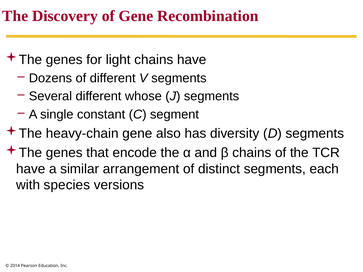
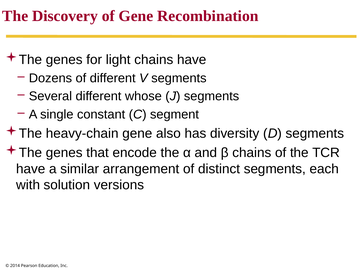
species: species -> solution (67, 185)
